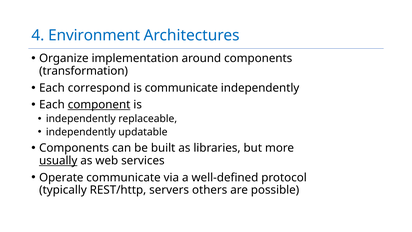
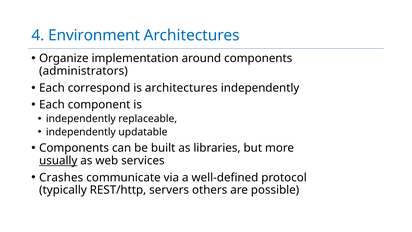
transformation: transformation -> administrators (83, 71)
is communicate: communicate -> architectures (181, 88)
component underline: present -> none (99, 105)
Operate: Operate -> Crashes (61, 177)
